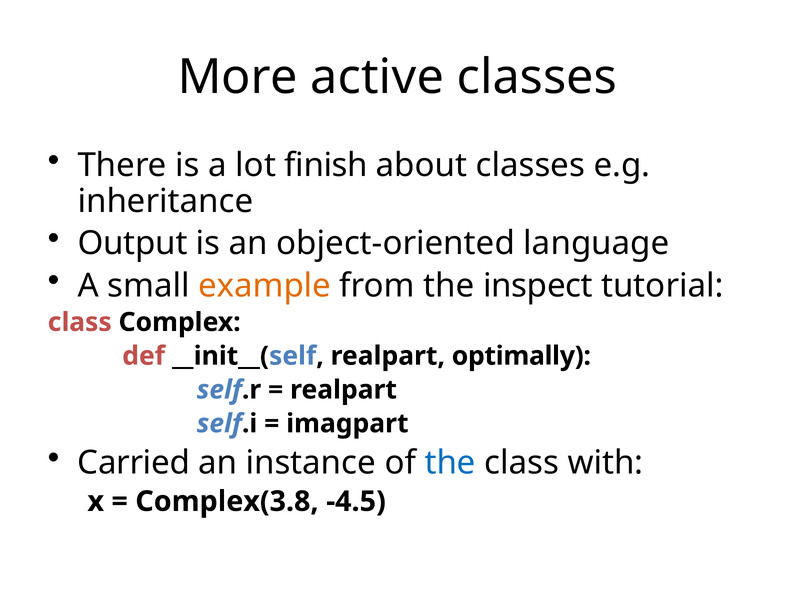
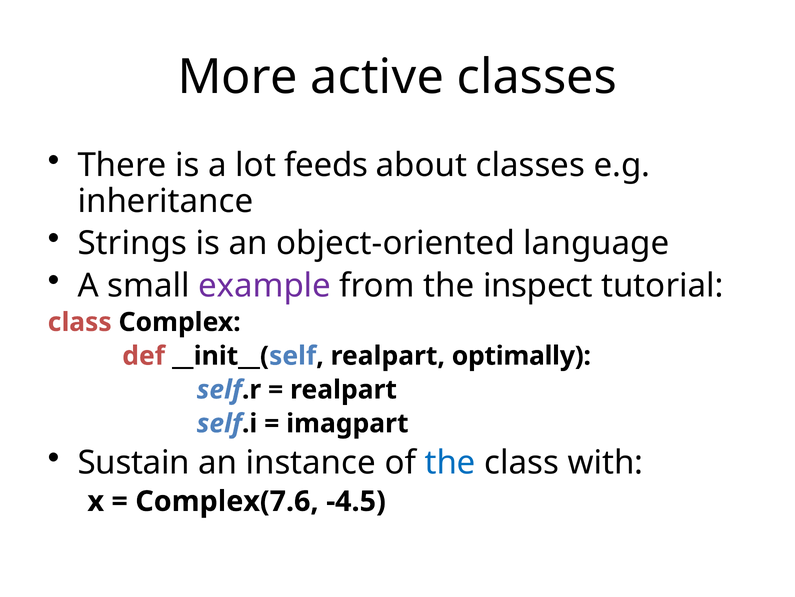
finish: finish -> feeds (326, 165)
Output: Output -> Strings (132, 243)
example colour: orange -> purple (265, 285)
Carried: Carried -> Sustain (134, 462)
Complex(3.8: Complex(3.8 -> Complex(7.6 (227, 501)
